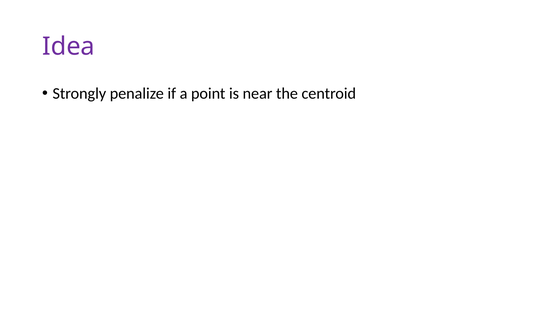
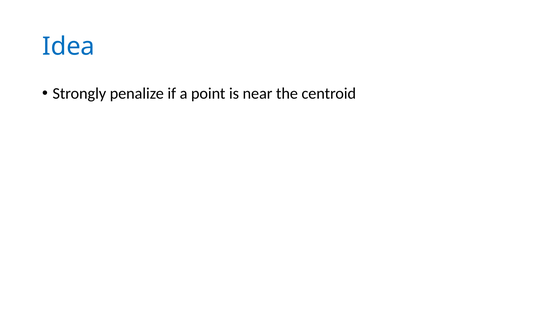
Idea colour: purple -> blue (69, 46)
